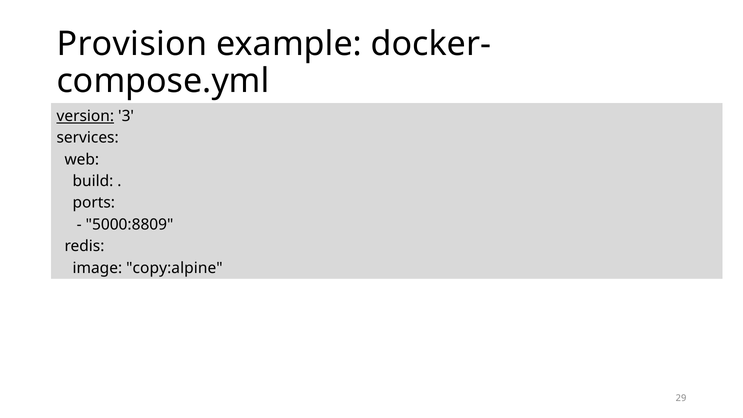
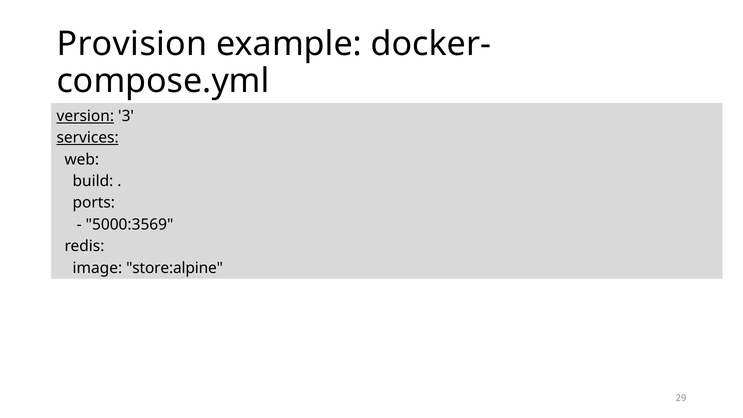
services underline: none -> present (88, 138)
5000:8809: 5000:8809 -> 5000:3569 (130, 225)
copy:alpine: copy:alpine -> store:alpine (175, 268)
